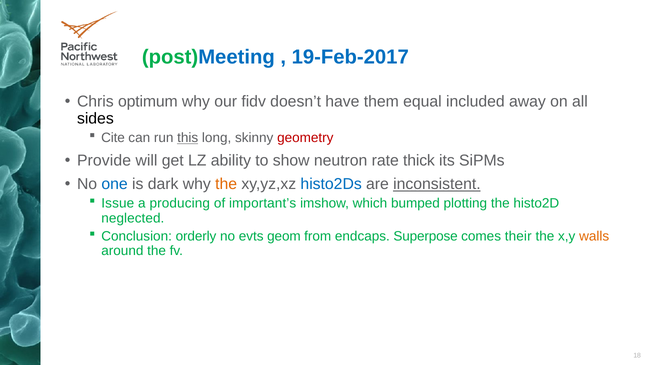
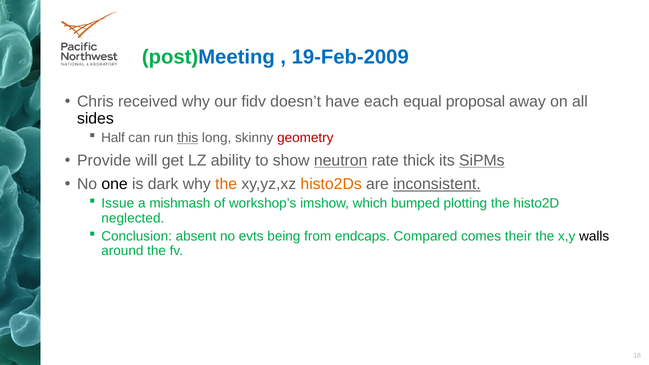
19-Feb-2017: 19-Feb-2017 -> 19-Feb-2009 (350, 57)
optimum: optimum -> received (148, 102)
them: them -> each (381, 102)
included: included -> proposal (475, 102)
Cite: Cite -> Half (113, 138)
neutron underline: none -> present (341, 161)
SiPMs underline: none -> present (482, 161)
one colour: blue -> black (115, 184)
histo2Ds colour: blue -> orange (331, 184)
producing: producing -> mishmash (180, 204)
important’s: important’s -> workshop’s (263, 204)
orderly: orderly -> absent (196, 236)
geom: geom -> being (284, 236)
Superpose: Superpose -> Compared (425, 236)
walls colour: orange -> black (594, 236)
